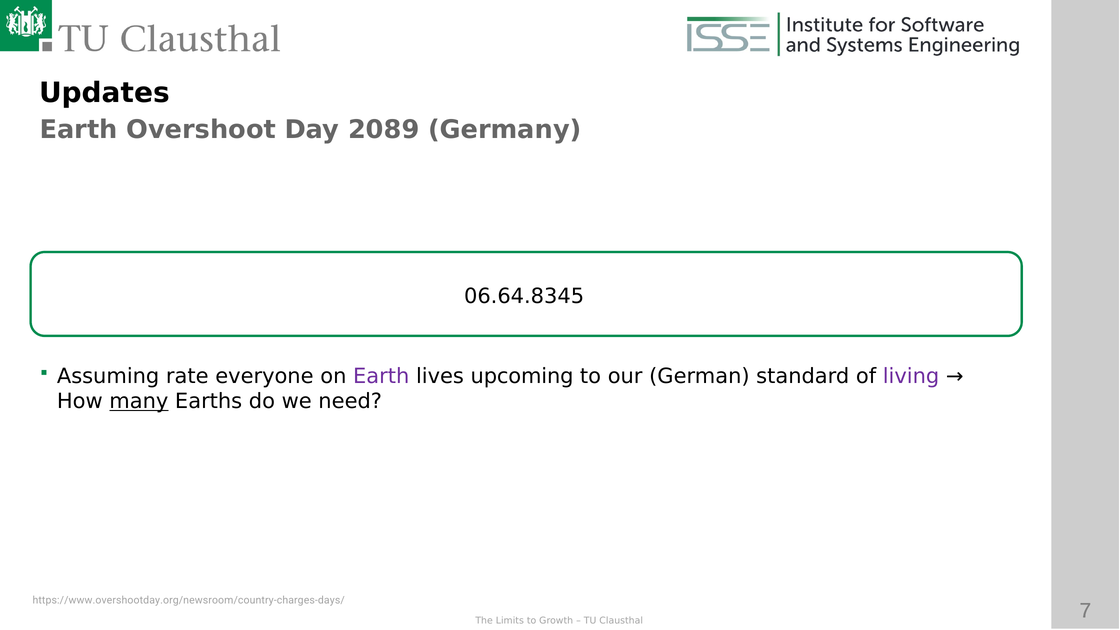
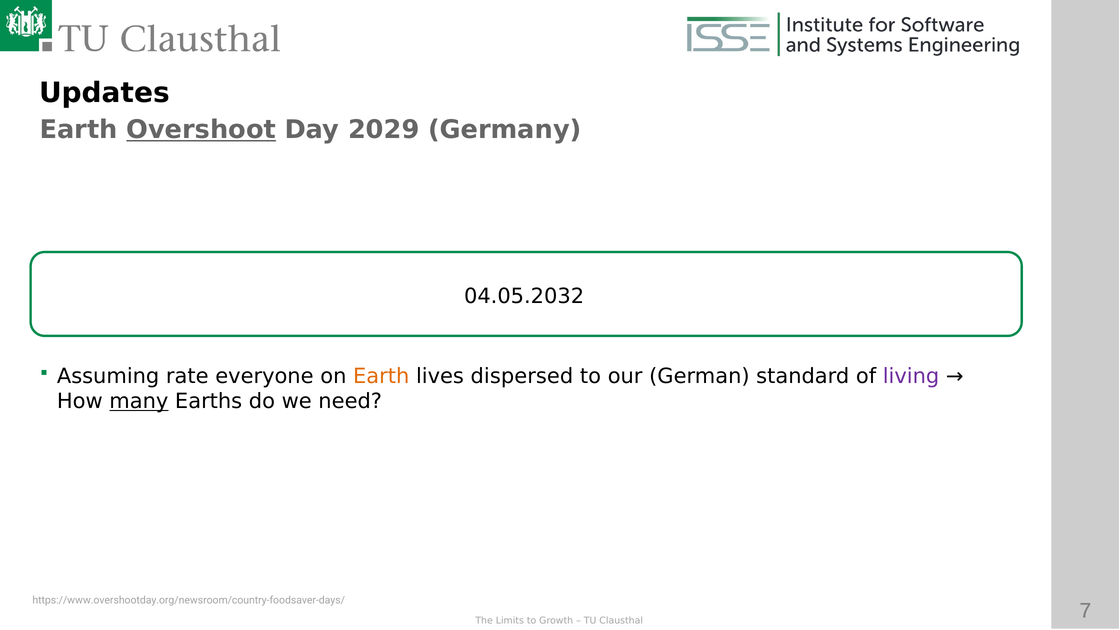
Overshoot underline: none -> present (201, 130)
2089: 2089 -> 2029 (384, 130)
06.64.8345: 06.64.8345 -> 04.05.2032 (524, 296)
Earth colour: purple -> orange (381, 376)
upcoming: upcoming -> dispersed (522, 376)
https://www.overshootday.org/newsroom/country-charges-days/: https://www.overshootday.org/newsroom/country-charges-days/ -> https://www.overshootday.org/newsroom/country-foodsaver-days/ (189, 600)
